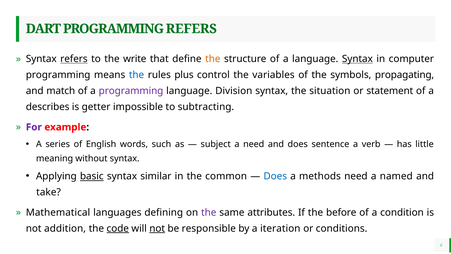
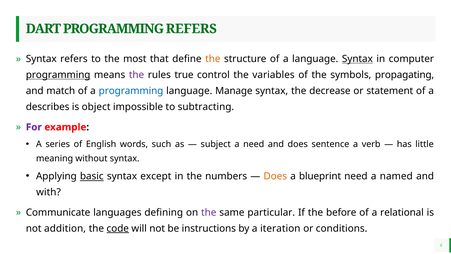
refers underline: present -> none (74, 59)
write: write -> most (135, 59)
programming underline: none -> present (58, 75)
the colour: blue -> purple (137, 75)
plus: plus -> true (184, 75)
programming colour: purple -> blue (131, 91)
Division: Division -> Manage (234, 91)
situation: situation -> decrease (330, 91)
getter: getter -> object (96, 107)
similar: similar -> except (156, 176)
common: common -> numbers (226, 176)
Does colour: blue -> orange (275, 176)
methods: methods -> blueprint (320, 176)
take: take -> with (48, 192)
Mathematical: Mathematical -> Communicate (58, 212)
attributes: attributes -> particular (271, 212)
condition: condition -> relational (402, 212)
not underline: present -> none (157, 228)
responsible: responsible -> instructions (209, 228)
